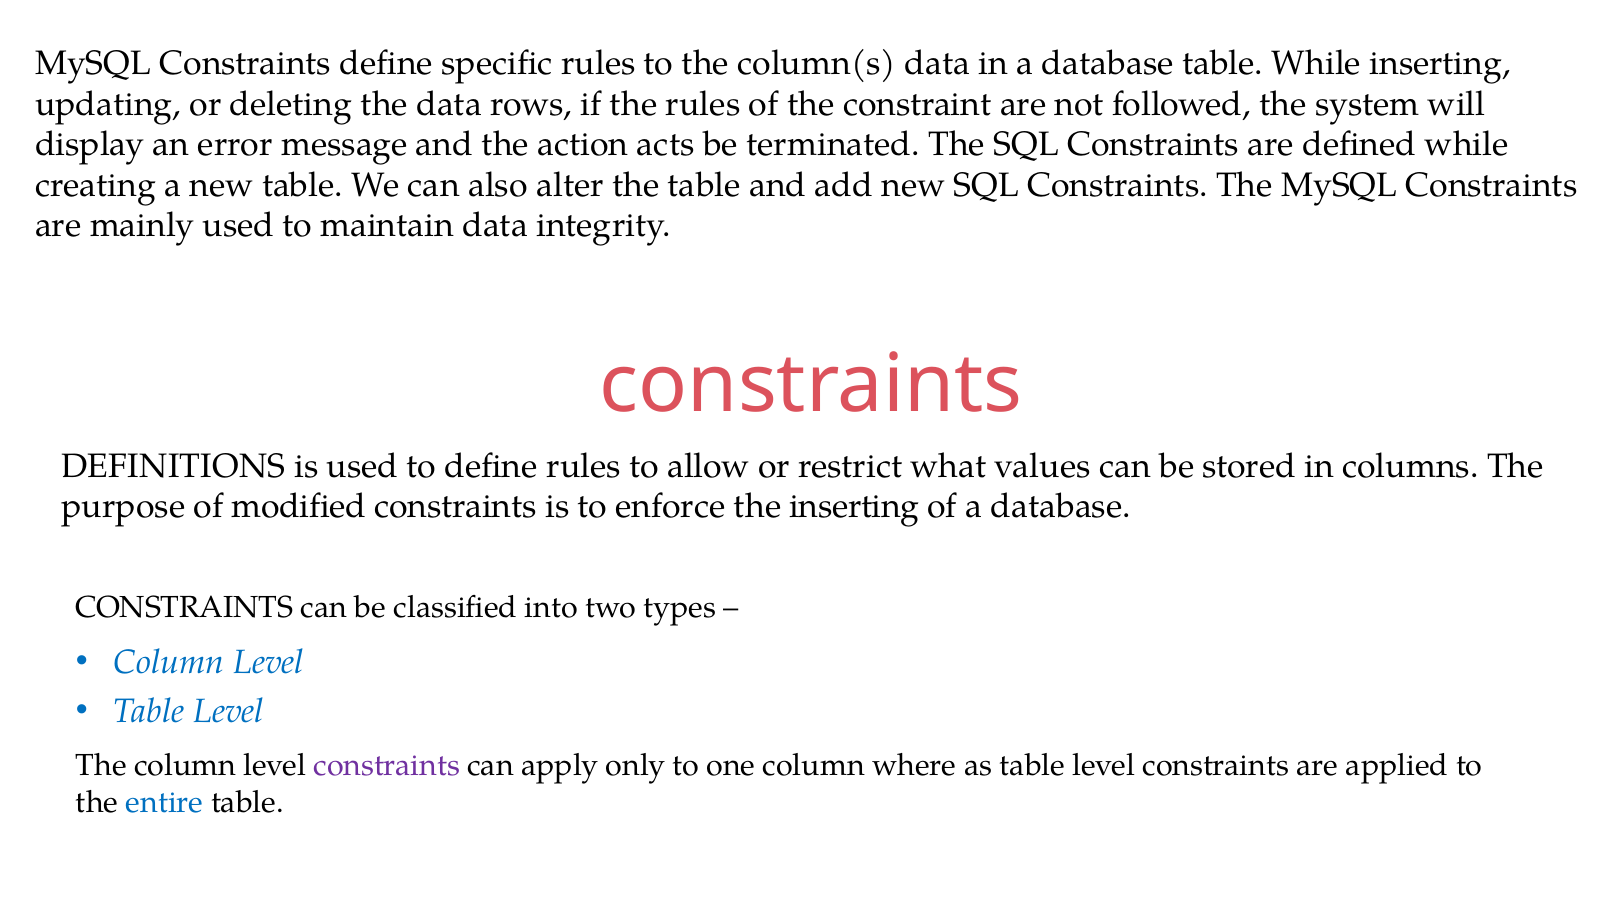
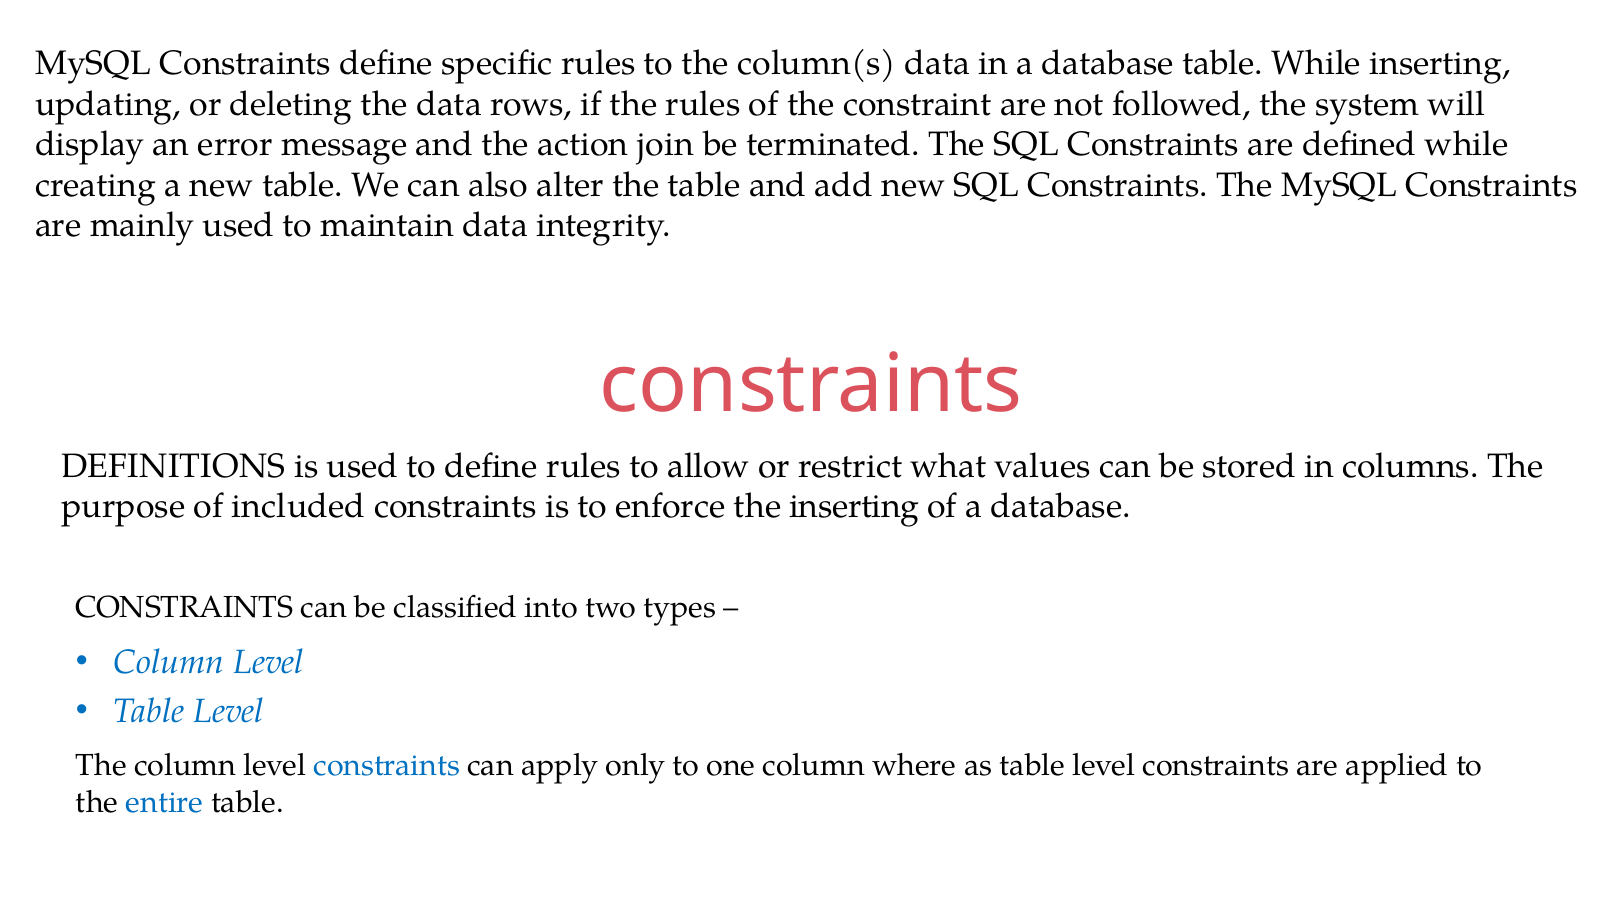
acts: acts -> join (666, 145)
modified: modified -> included (299, 507)
constraints colour: purple -> blue (387, 766)
